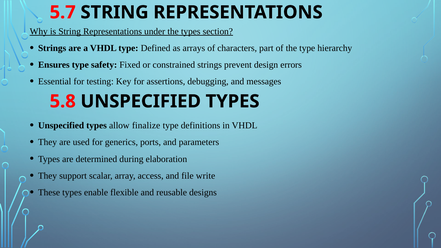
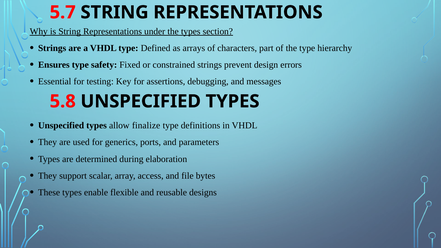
write: write -> bytes (206, 176)
